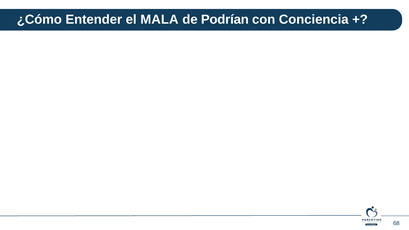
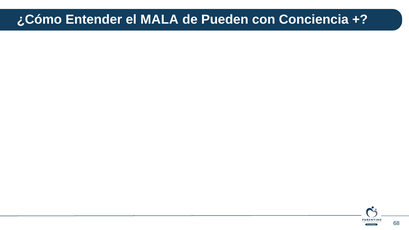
Podrían: Podrían -> Pueden (225, 20)
